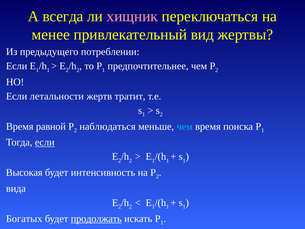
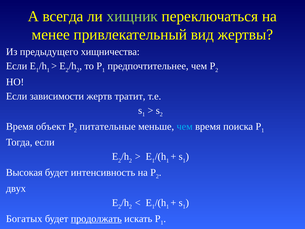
хищник colour: pink -> light green (132, 16)
потреблении: потреблении -> хищничества (110, 52)
летальности: летальности -> зависимости (57, 96)
равной: равной -> объект (51, 126)
наблюдаться: наблюдаться -> питательные (108, 126)
если underline: present -> none (45, 142)
вида: вида -> двух (16, 188)
